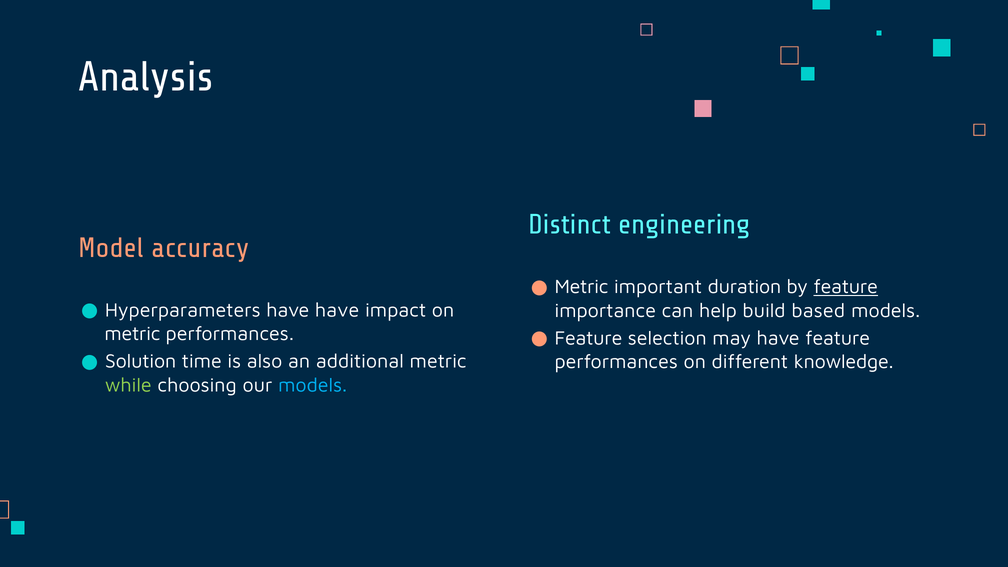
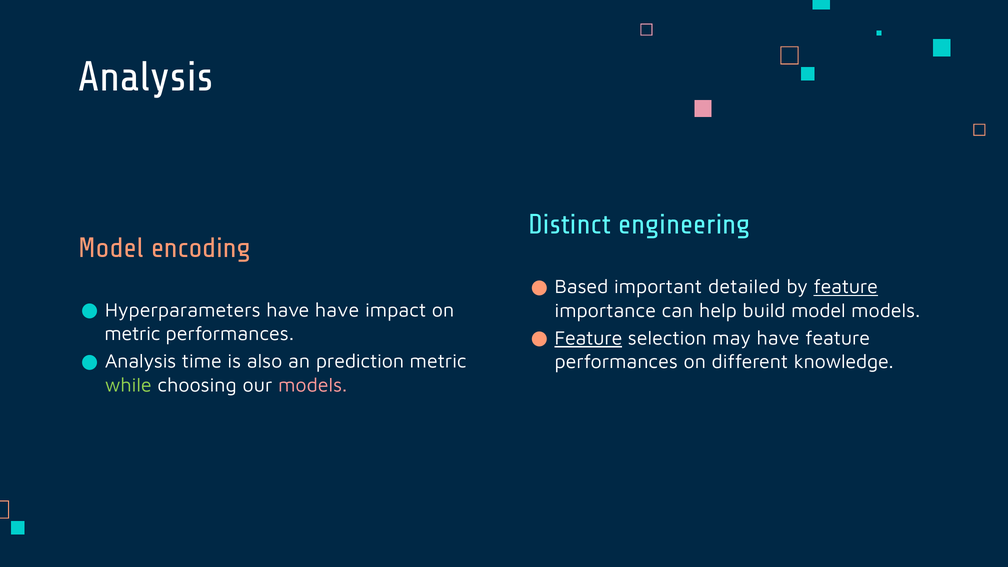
accuracy: accuracy -> encoding (201, 248)
Metric: Metric -> Based (581, 287)
duration: duration -> detailed (744, 287)
build based: based -> model (818, 311)
Feature underline: none -> present (588, 338)
Solution: Solution -> Analysis (141, 362)
additional: additional -> prediction (360, 362)
models colour: light blue -> pink (313, 385)
